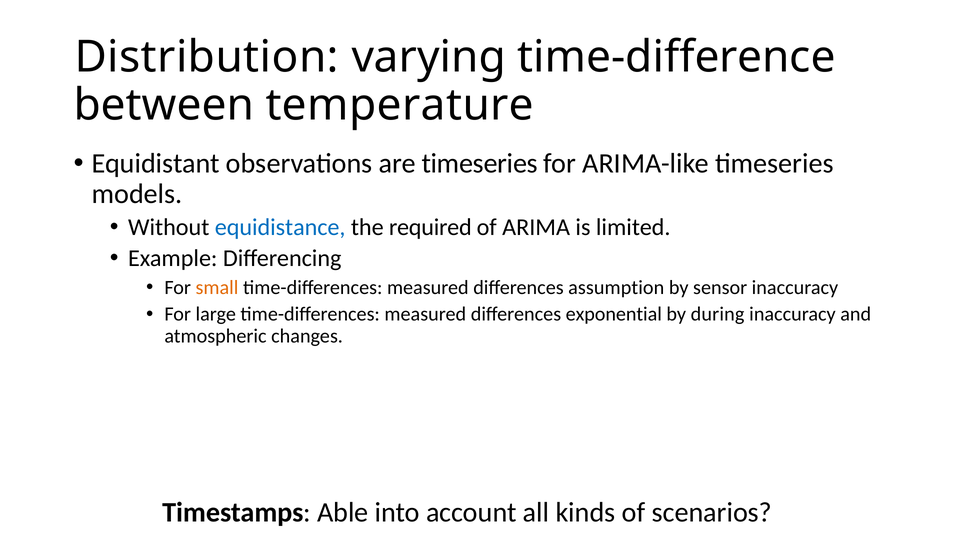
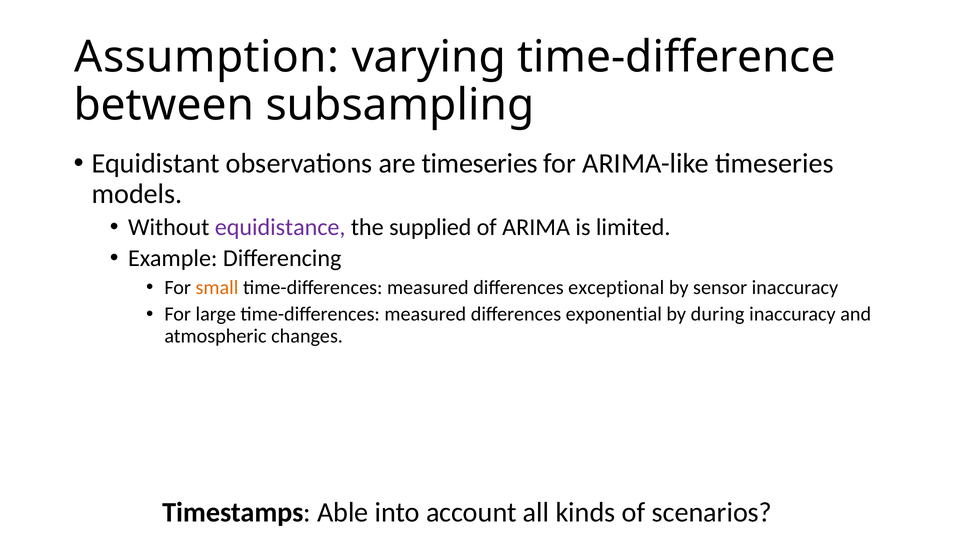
Distribution: Distribution -> Assumption (207, 57)
temperature: temperature -> subsampling (400, 105)
equidistance colour: blue -> purple (280, 227)
required: required -> supplied (430, 227)
assumption: assumption -> exceptional (616, 287)
